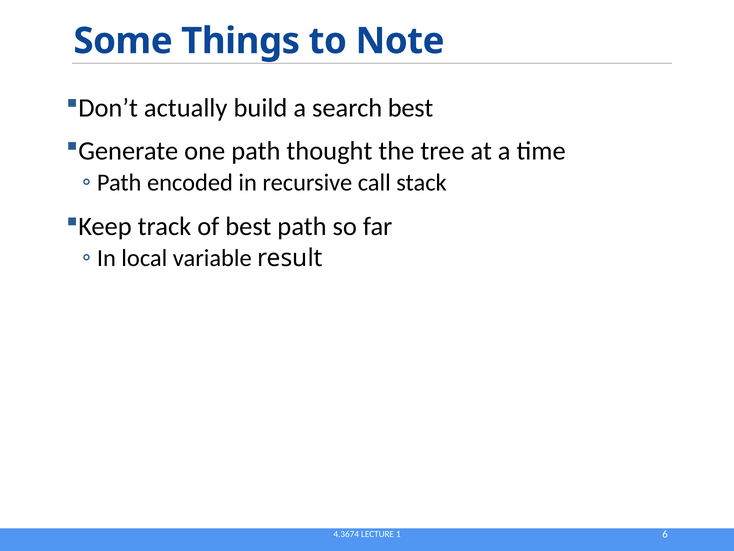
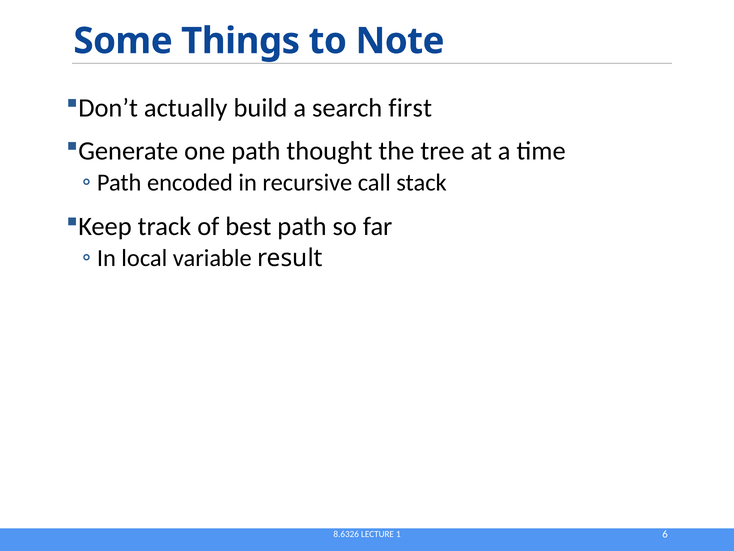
search best: best -> first (410, 108)
4.3674: 4.3674 -> 8.6326 (346, 534)
